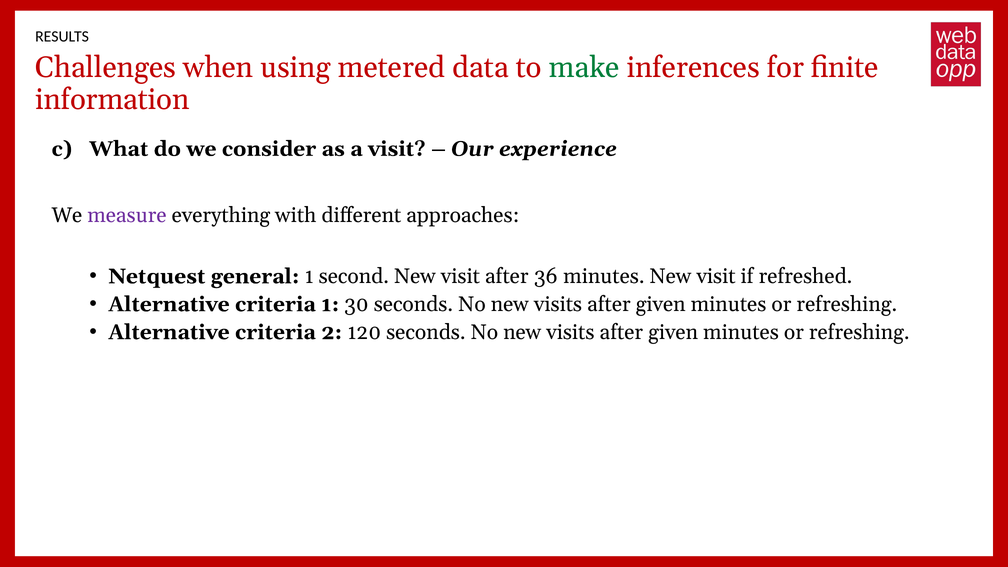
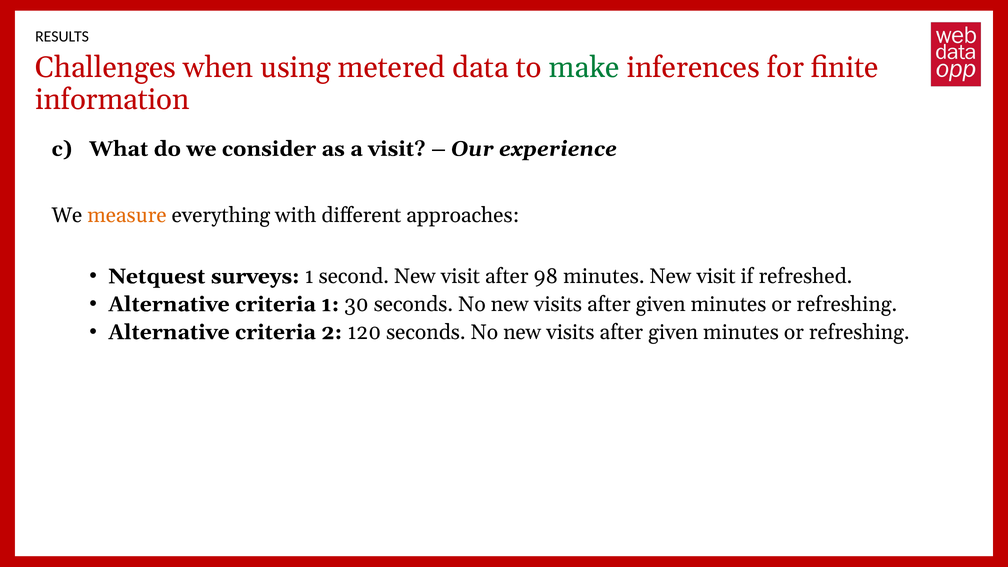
measure colour: purple -> orange (127, 215)
general: general -> surveys (255, 276)
36: 36 -> 98 (546, 276)
